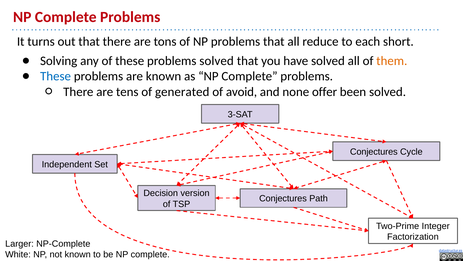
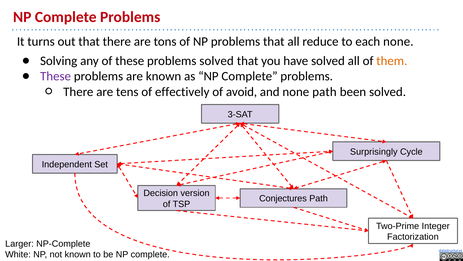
each short: short -> none (398, 41)
These colour: blue -> purple (56, 76)
generated: generated -> effectively (182, 92)
none offer: offer -> path (324, 92)
Conjectures: Conjectures -> Surprisingly (374, 152)
